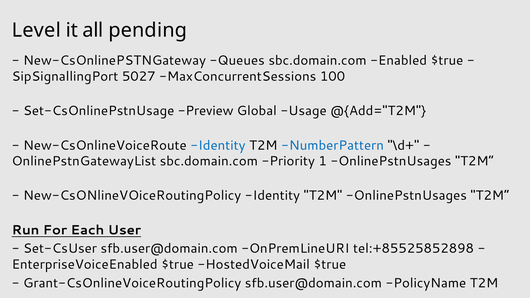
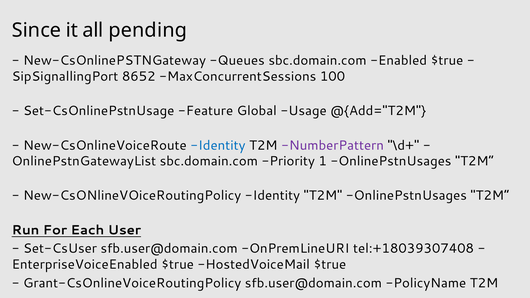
Level: Level -> Since (36, 30)
5027: 5027 -> 8652 (139, 76)
Preview: Preview -> Feature (206, 111)
NumberPattern colour: blue -> purple (333, 145)
tel:+85525852898: tel:+85525852898 -> tel:+18039307408 (414, 249)
